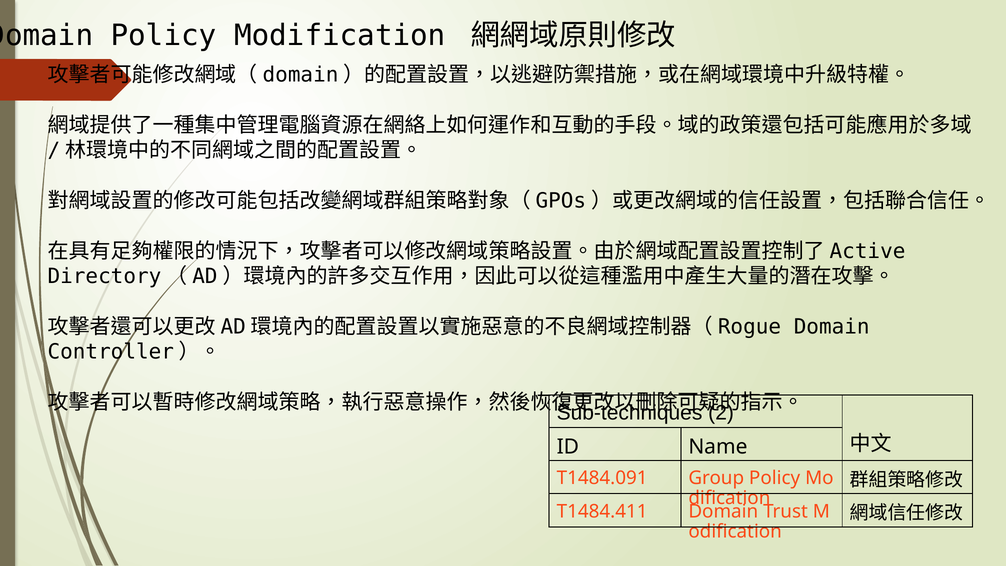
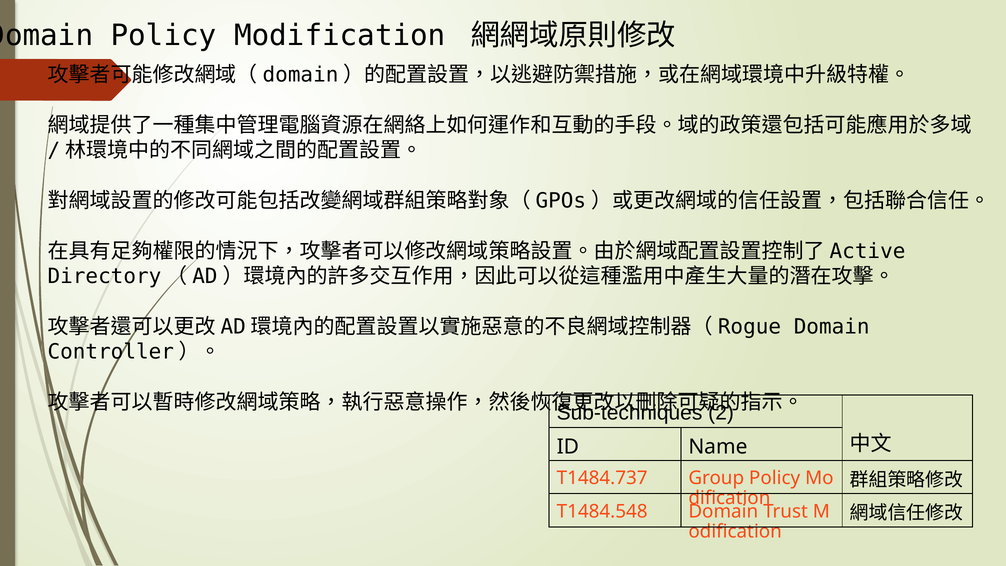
T1484.091: T1484.091 -> T1484.737 (602, 478)
T1484.411: T1484.411 -> T1484.548 (602, 511)
